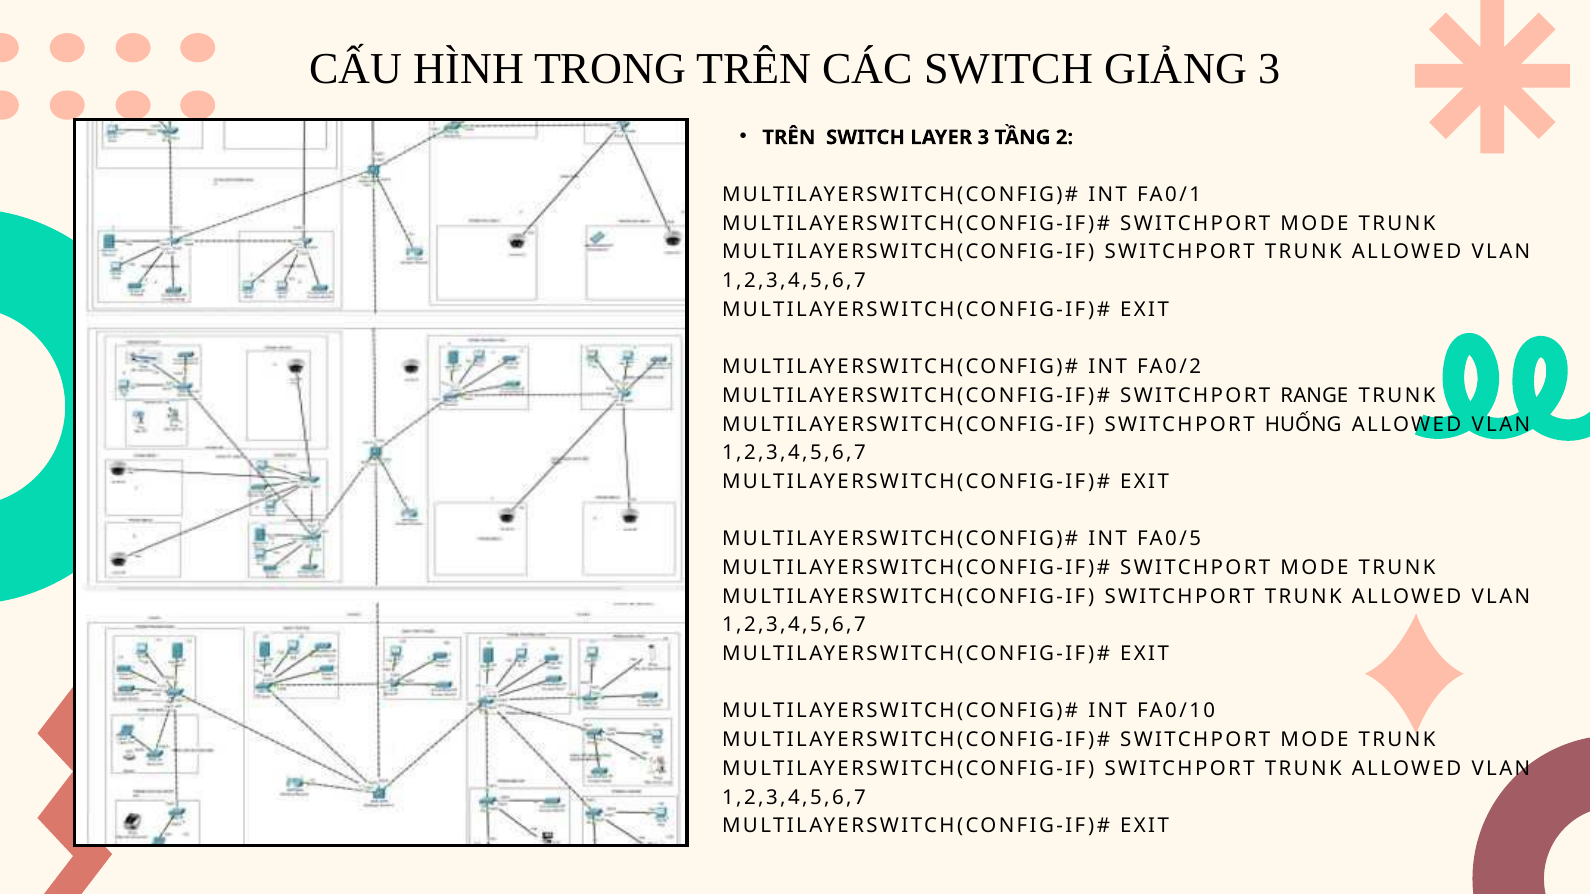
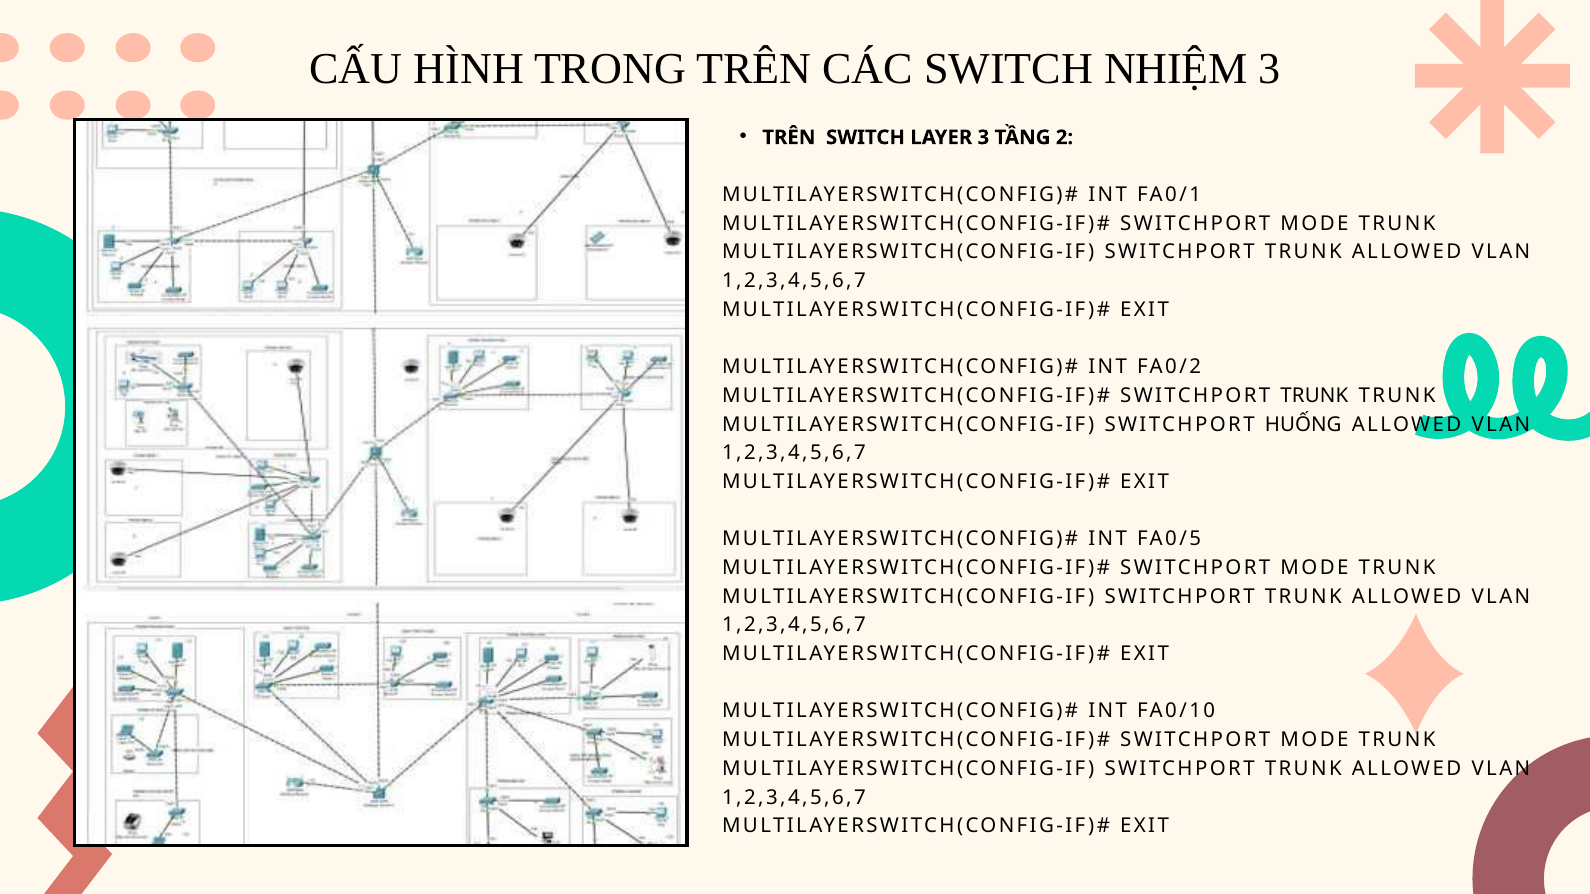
GIẢNG: GIẢNG -> NHIỆM (1176, 69)
RANGE: RANGE -> TRUNK (1314, 396)
